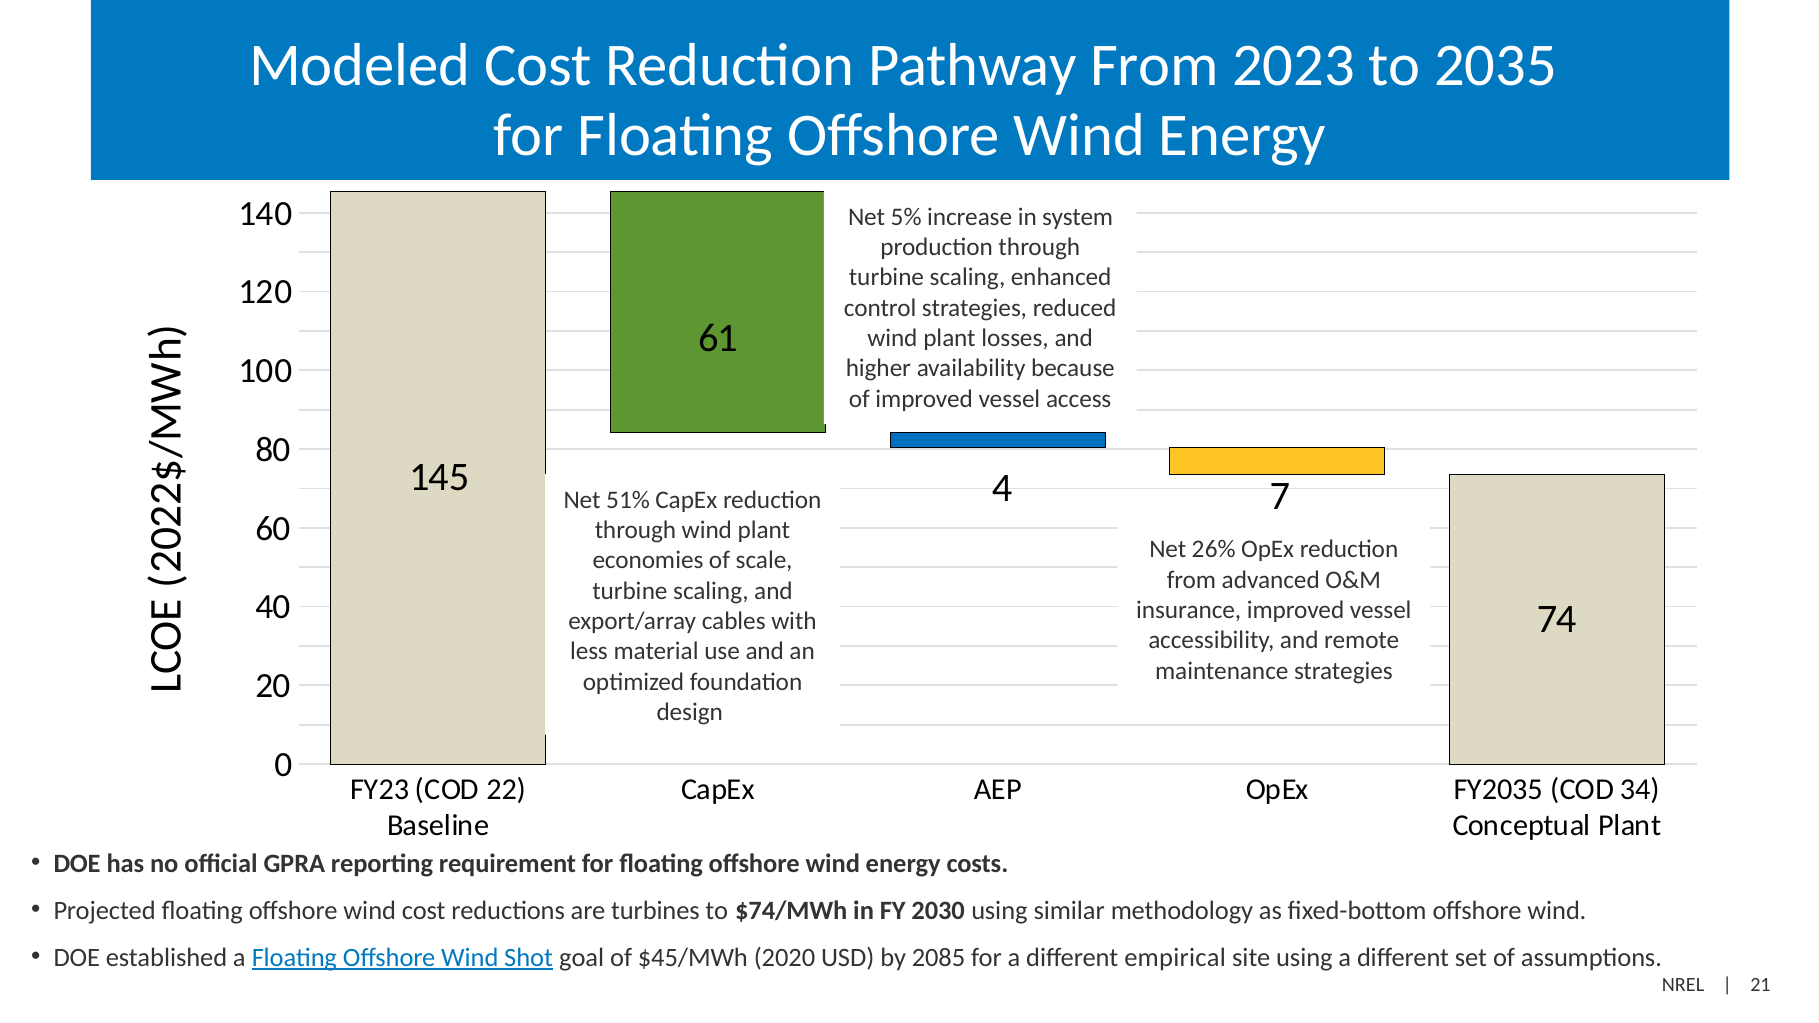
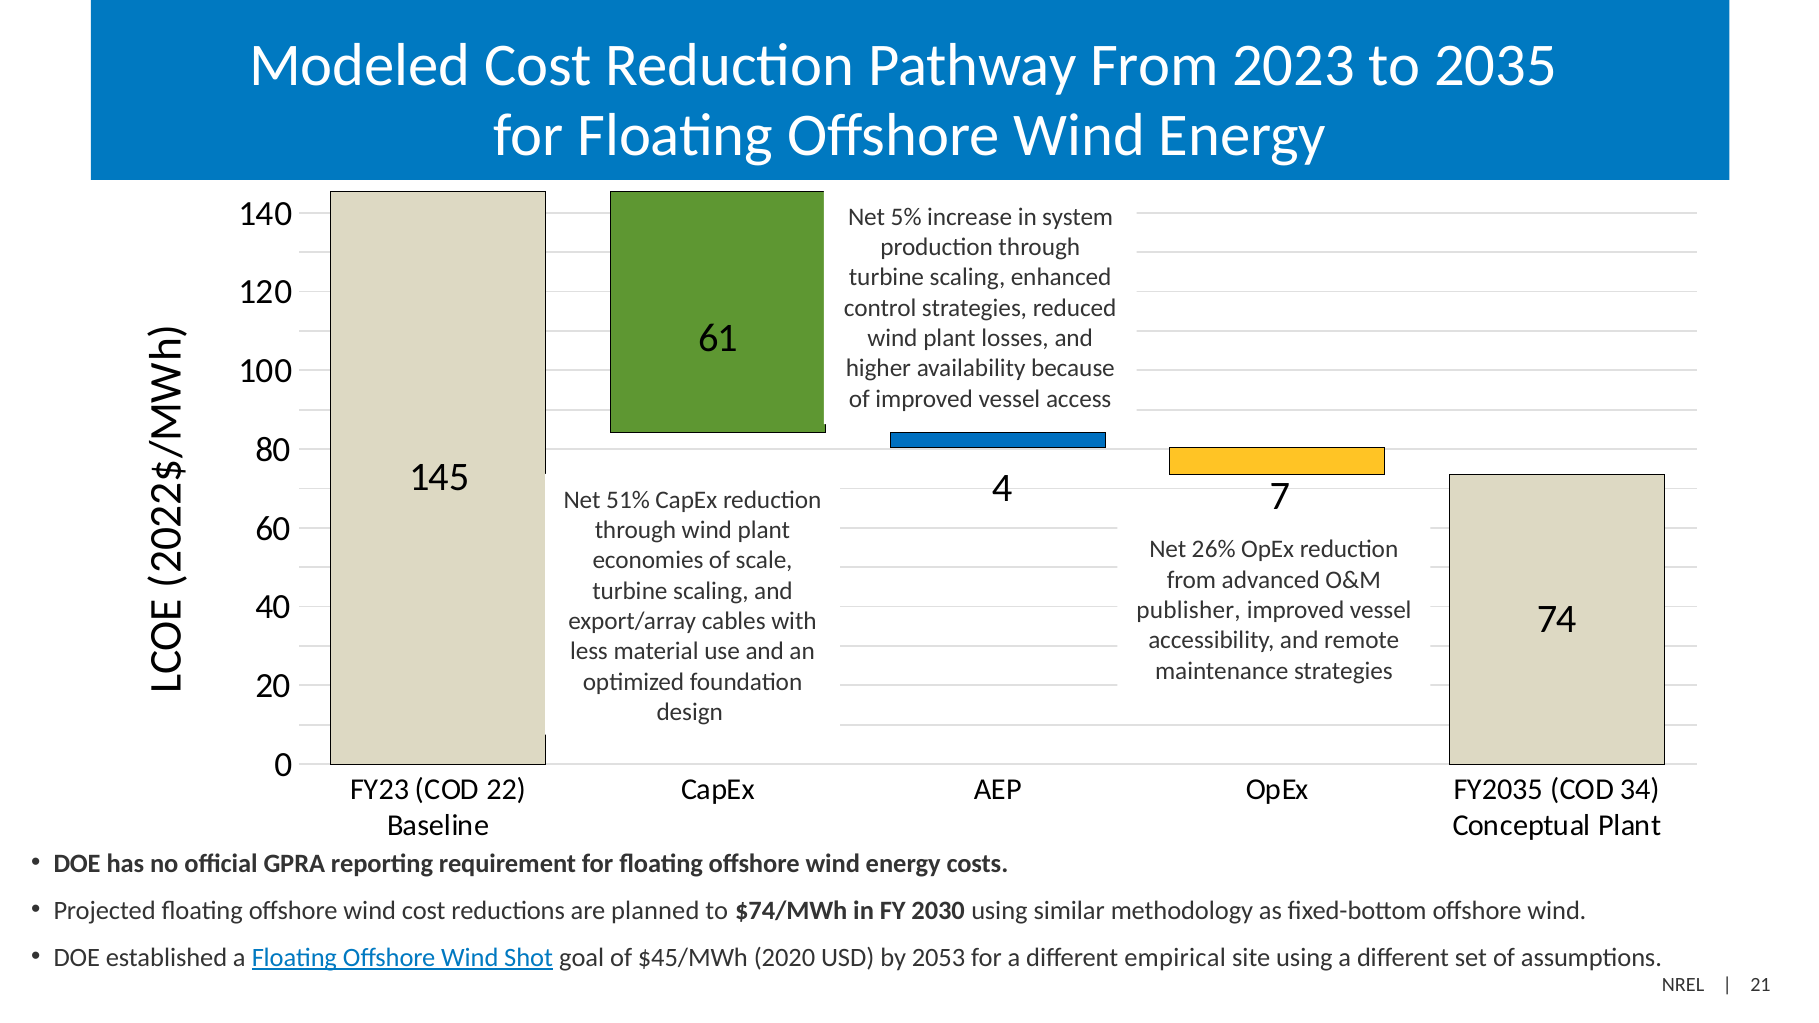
insurance: insurance -> publisher (1189, 610)
turbines: turbines -> planned (655, 911)
2085: 2085 -> 2053 (939, 958)
